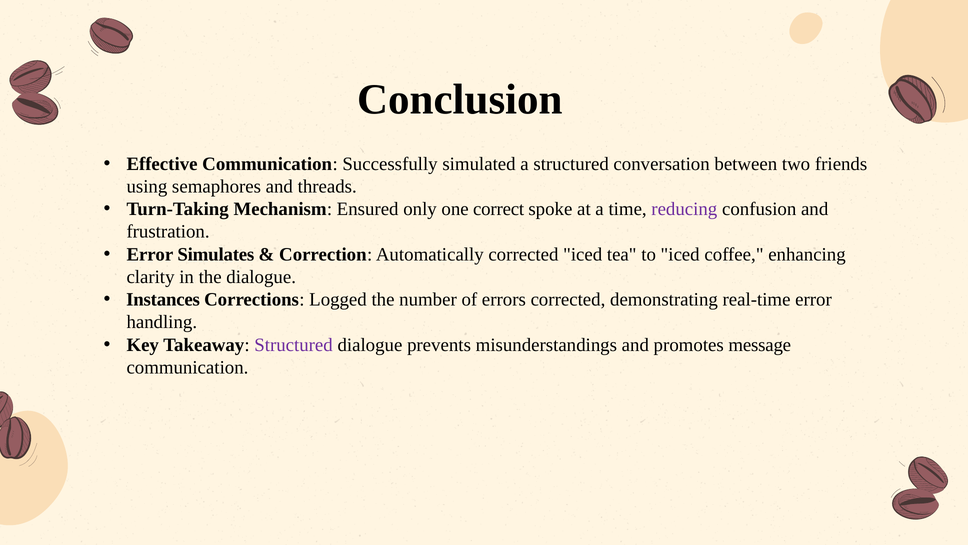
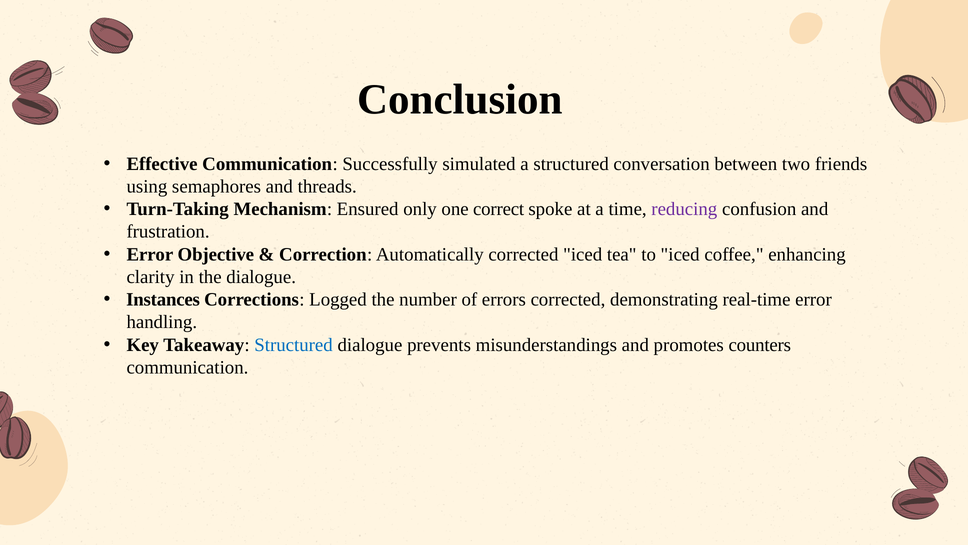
Simulates: Simulates -> Objective (216, 254)
Structured colour: purple -> blue (294, 345)
message: message -> counters (760, 345)
